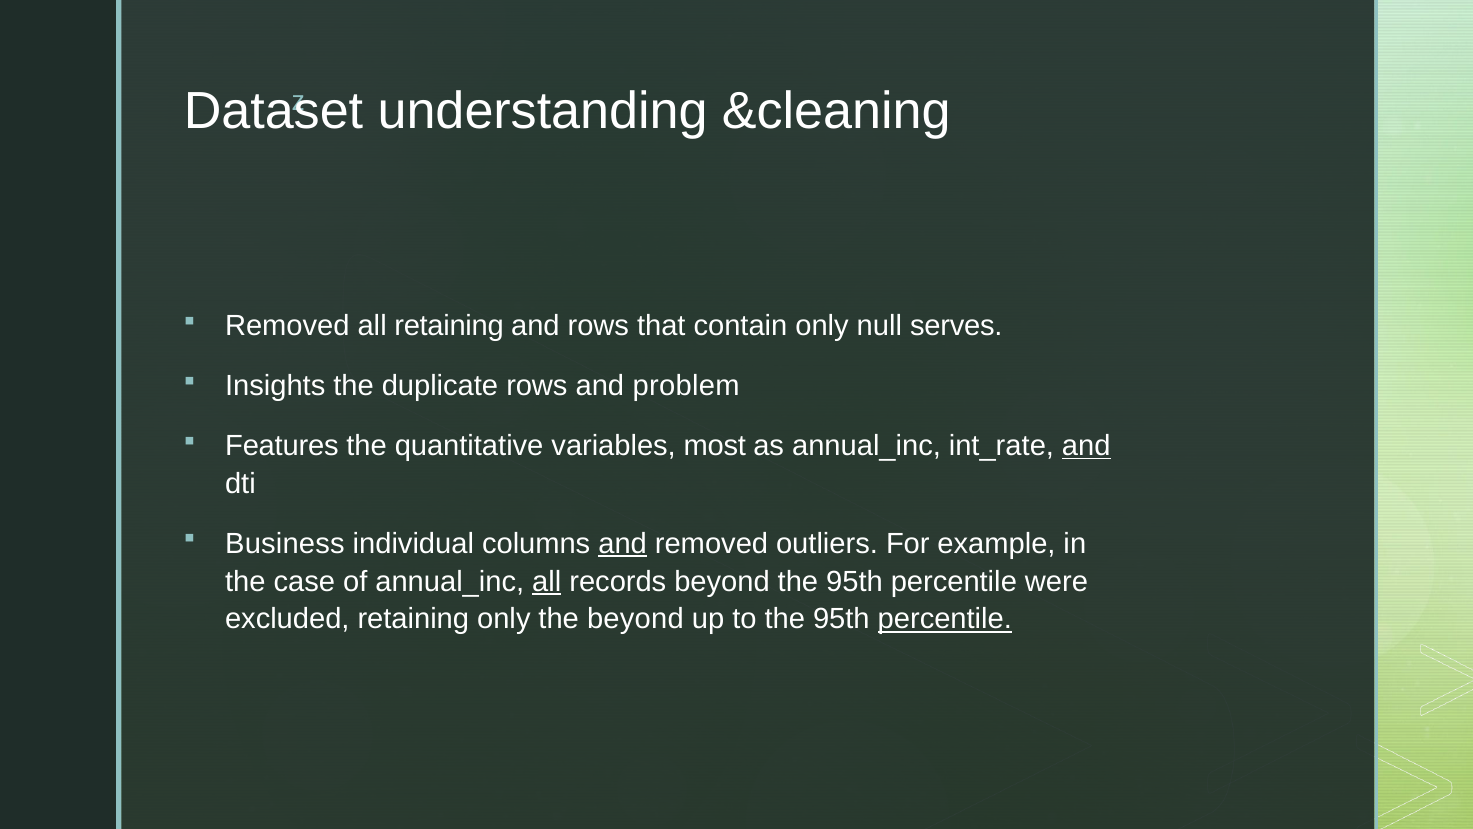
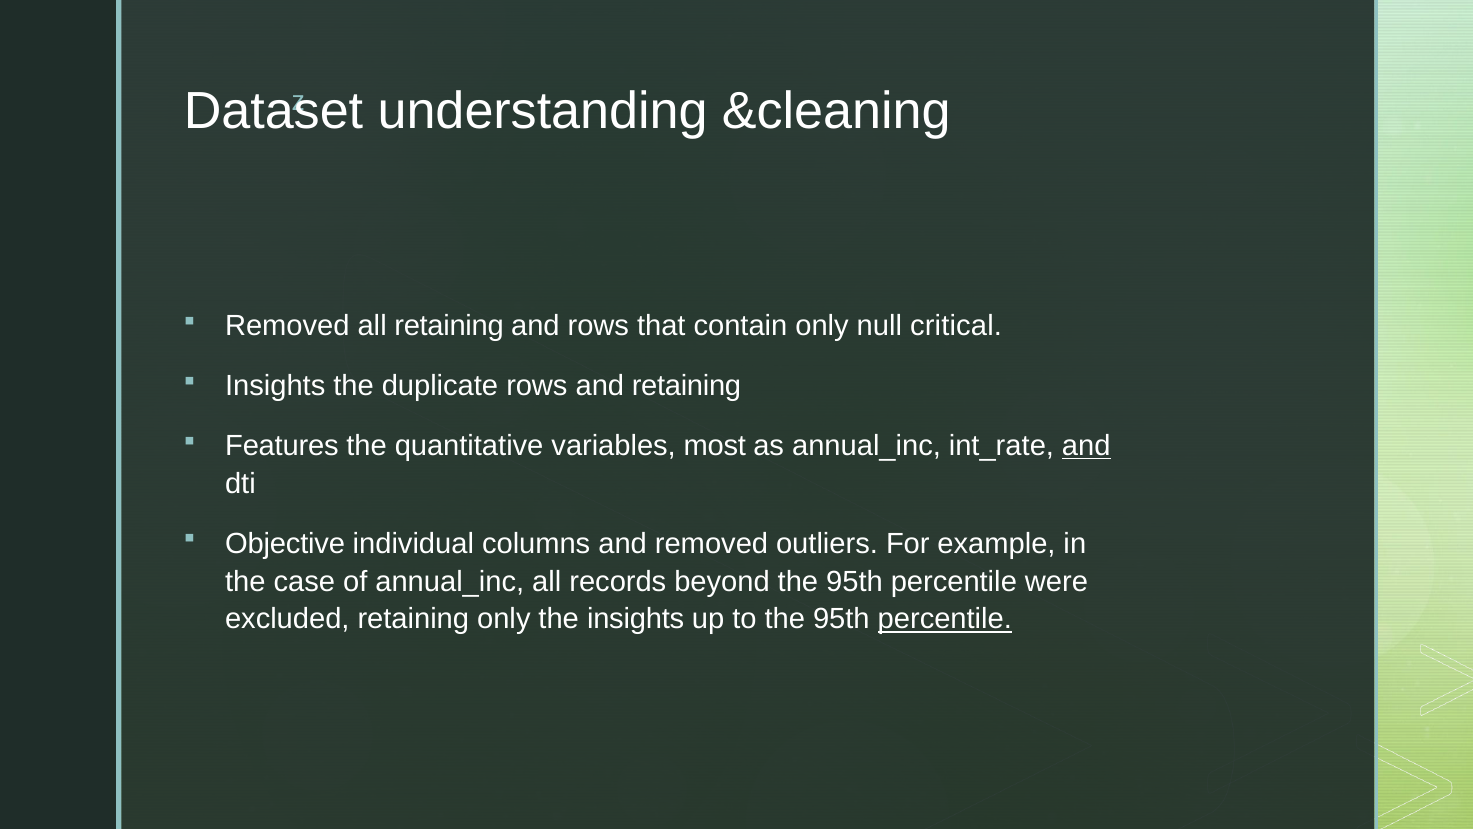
serves: serves -> critical (956, 326)
and problem: problem -> retaining (686, 386)
Business: Business -> Objective (285, 543)
and underline: present -> none (623, 543)
all underline: present -> none (547, 581)
the beyond: beyond -> insights (636, 619)
